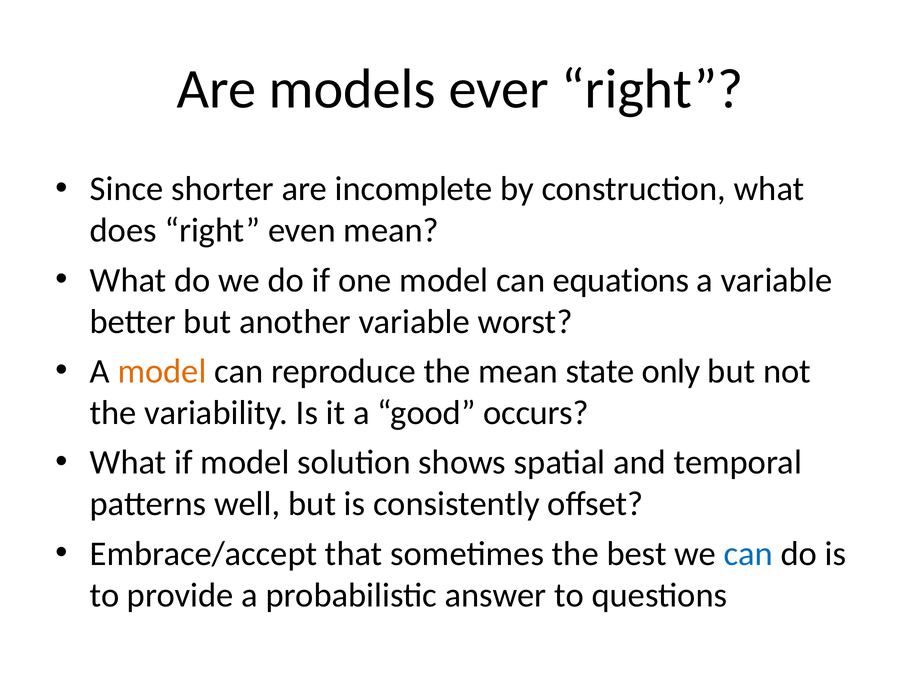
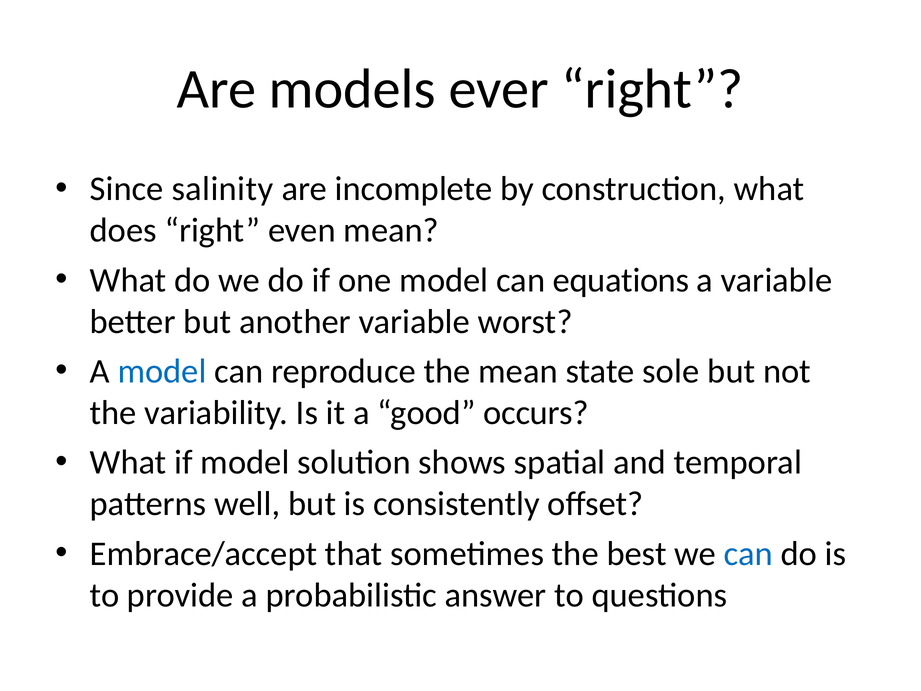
shorter: shorter -> salinity (222, 189)
model colour: orange -> blue (162, 371)
only: only -> sole (671, 371)
